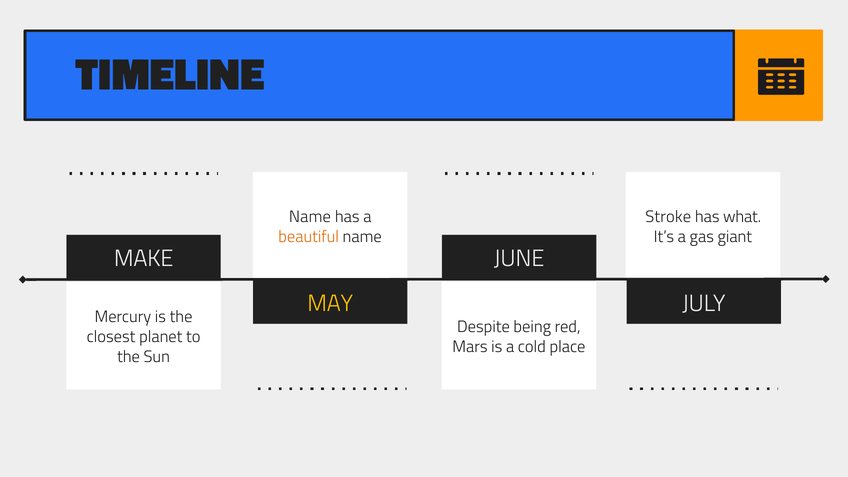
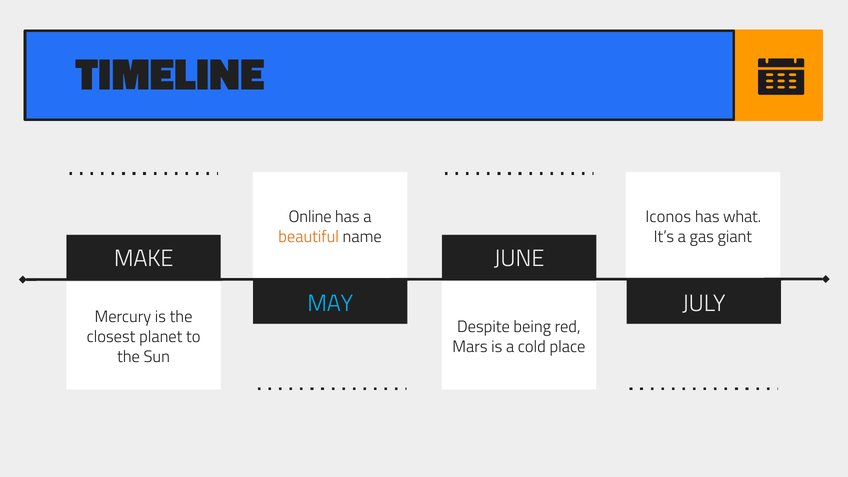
Name: Name -> Online (310, 217)
Stroke: Stroke -> Iconos (668, 217)
MAY colour: yellow -> light blue (330, 303)
